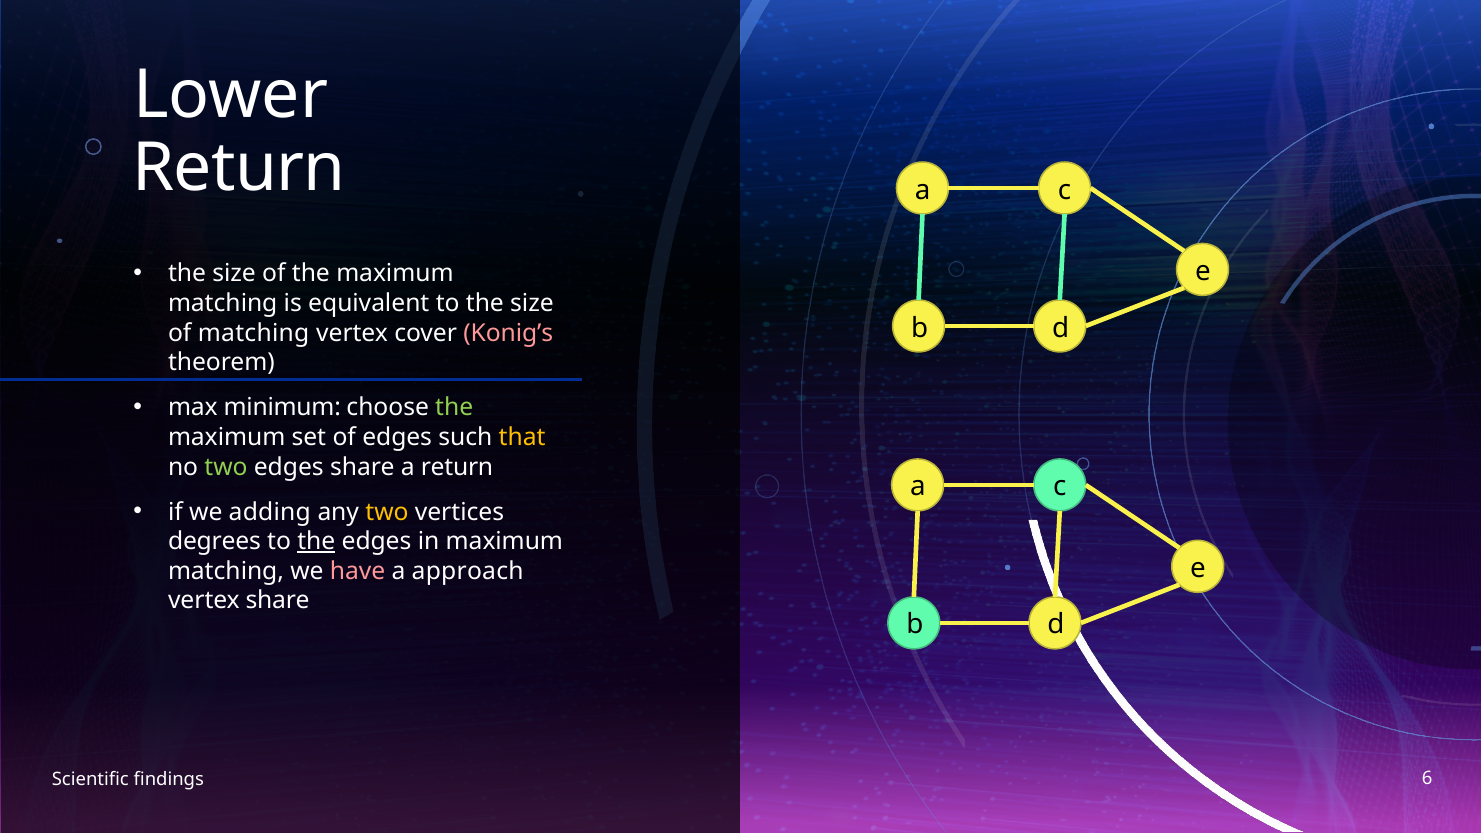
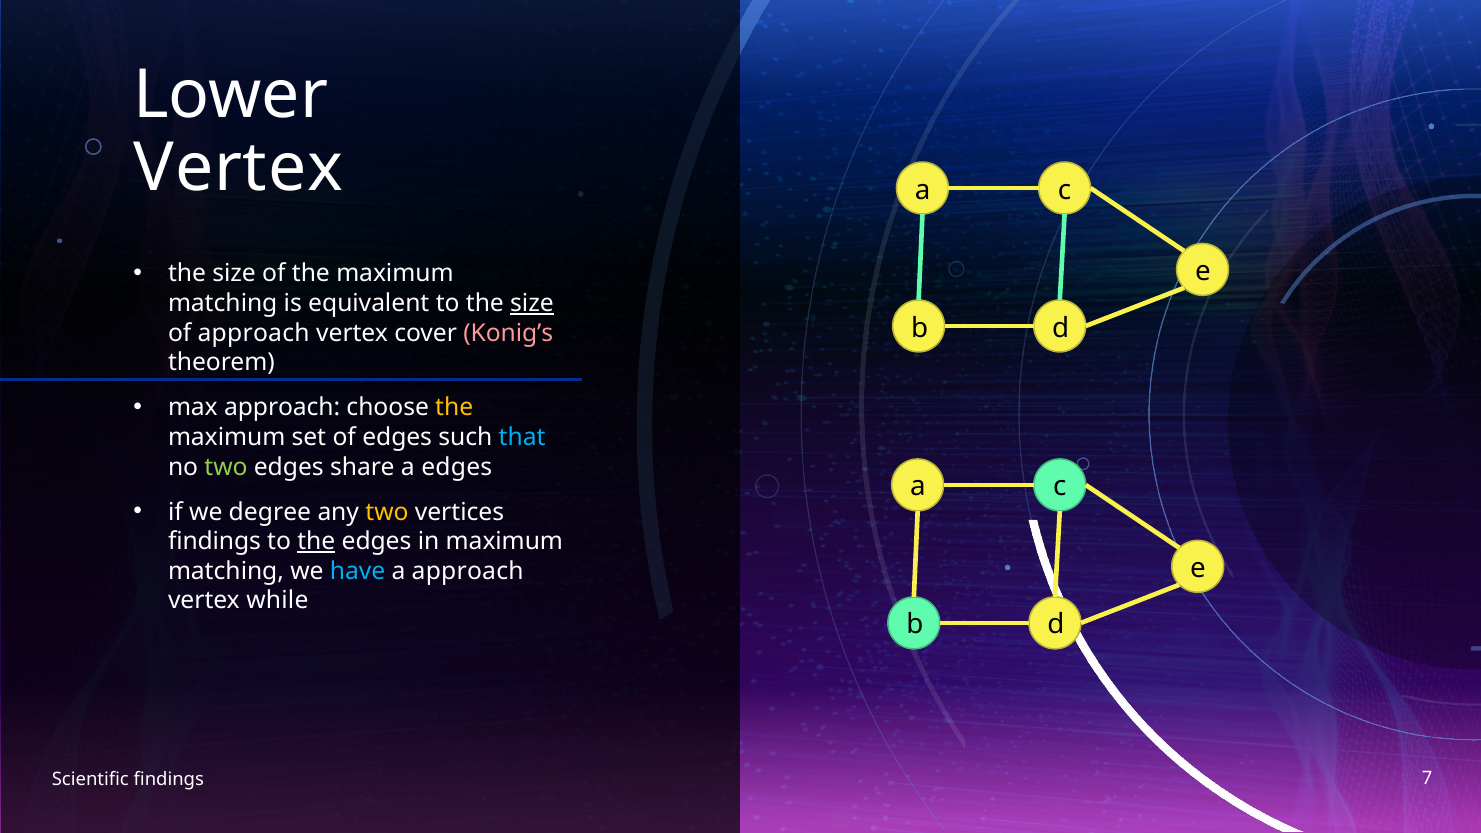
Return: Return -> Vertex (238, 169)
size underline: none -> present (532, 303)
of matching: matching -> approach (254, 333)
max minimum: minimum -> approach (282, 408)
the colour: light green -> yellow (454, 408)
that colour: yellow -> light blue (522, 437)
a return: return -> edges (457, 467)
adding: adding -> degree (270, 512)
degrees: degrees -> findings (214, 542)
have colour: pink -> light blue (358, 571)
vertex share: share -> while (277, 601)
6: 6 -> 7 (1427, 778)
